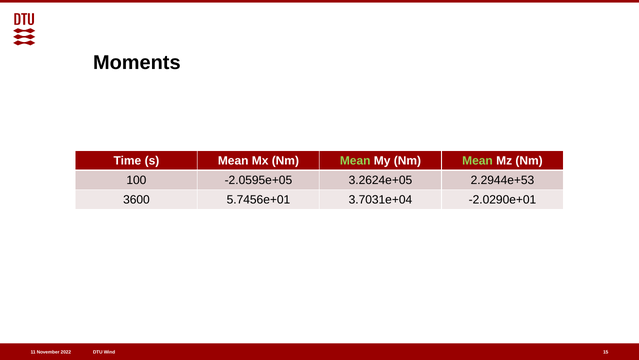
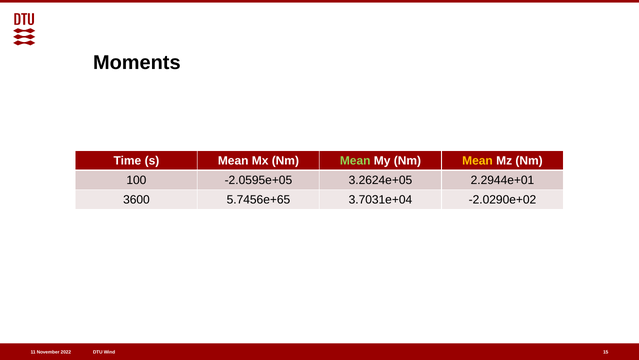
Mean colour: light green -> yellow (478, 161)
2.2944e+53: 2.2944e+53 -> 2.2944e+01 (502, 180)
5.7456e+01: 5.7456e+01 -> 5.7456e+65 (258, 199)
-2.0290e+01: -2.0290e+01 -> -2.0290e+02 (502, 199)
